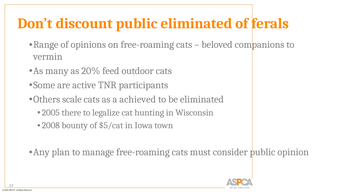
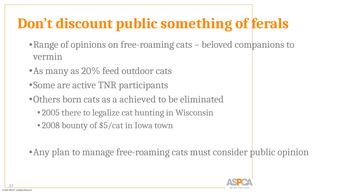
public eliminated: eliminated -> something (196, 23)
scale: scale -> born (72, 99)
